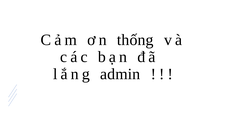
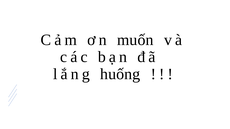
thống: thống -> muốn (135, 40)
admin: admin -> huống (120, 74)
